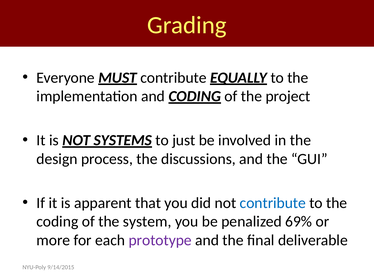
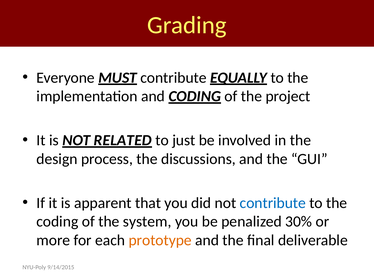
SYSTEMS: SYSTEMS -> RELATED (123, 141)
69%: 69% -> 30% (299, 222)
prototype colour: purple -> orange (160, 241)
